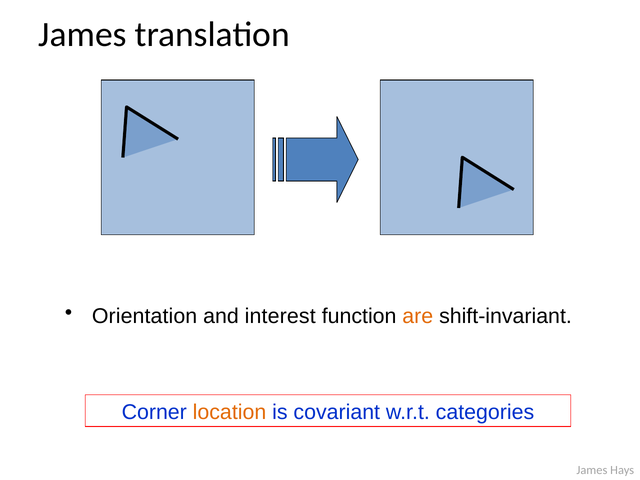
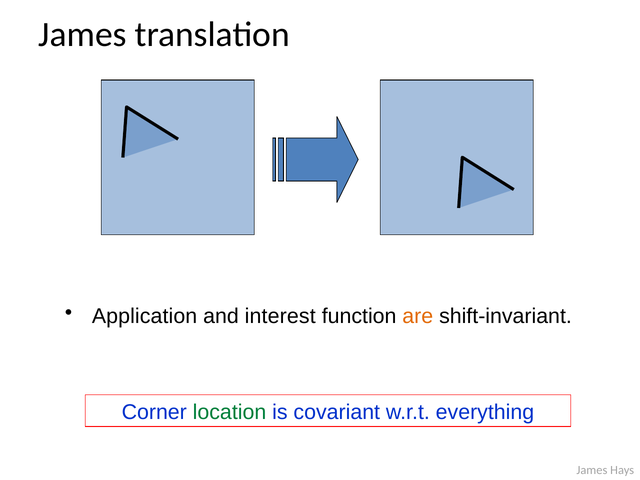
Orientation: Orientation -> Application (145, 316)
location colour: orange -> green (229, 412)
categories: categories -> everything (485, 412)
